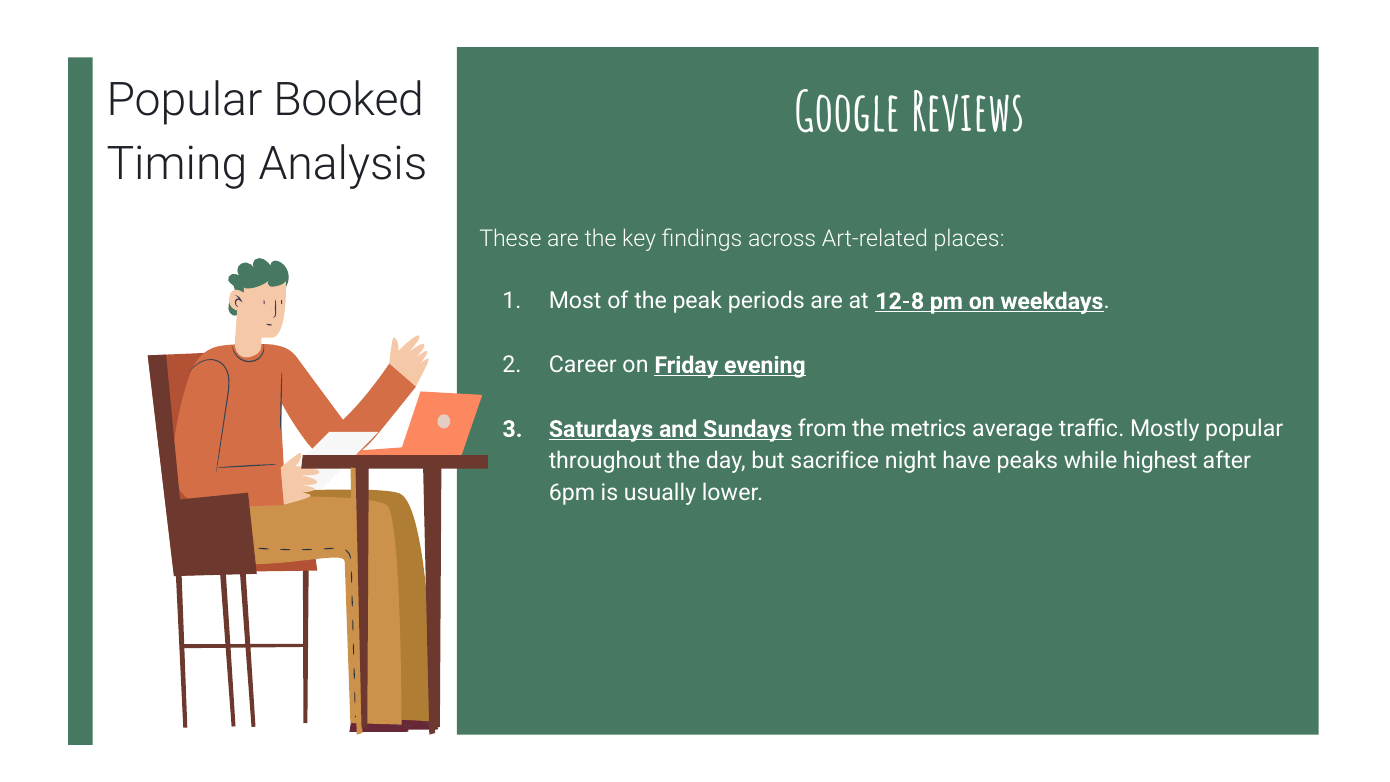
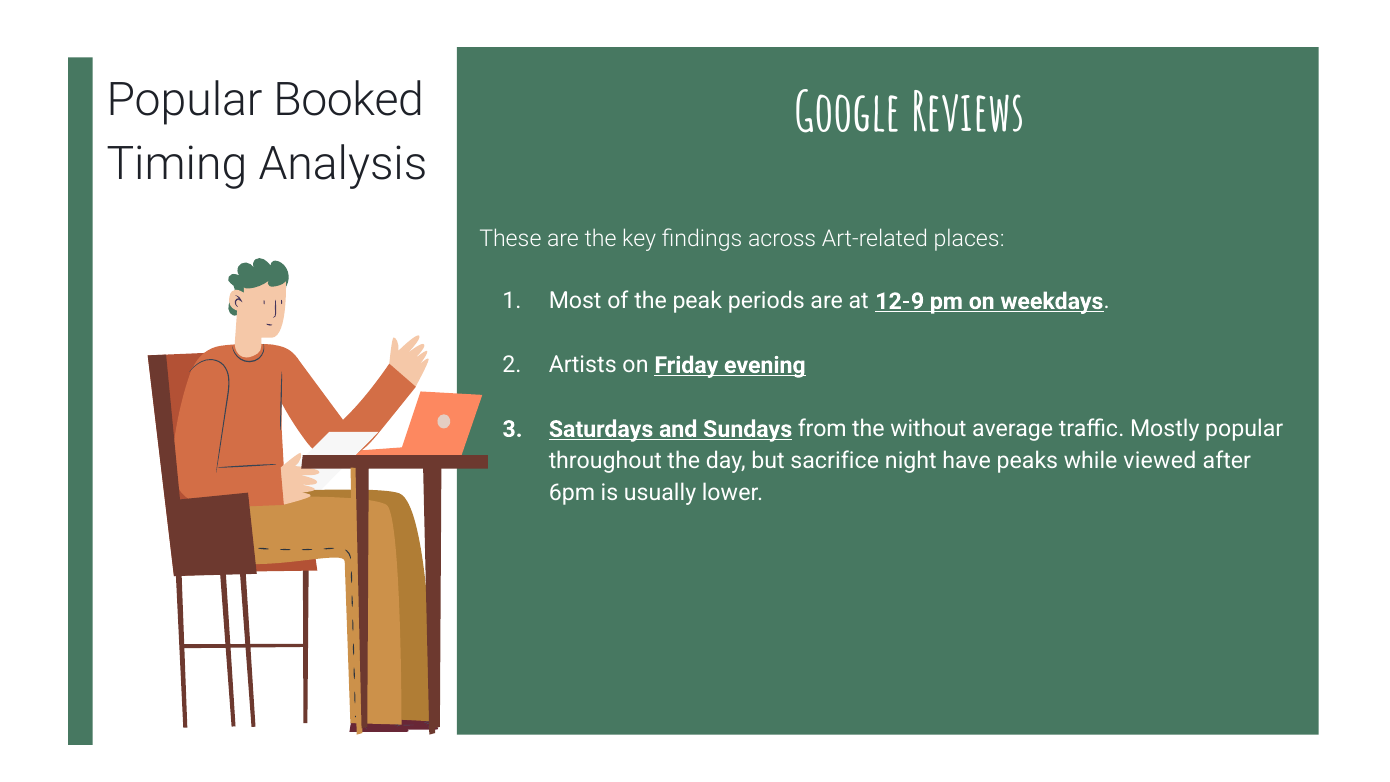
12-8: 12-8 -> 12-9 (900, 301)
Career: Career -> Artists (583, 365)
metrics: metrics -> without (928, 429)
highest: highest -> viewed (1160, 461)
